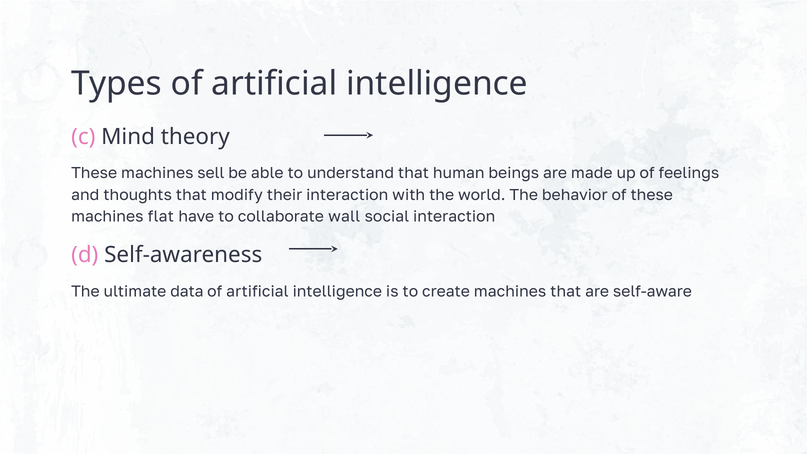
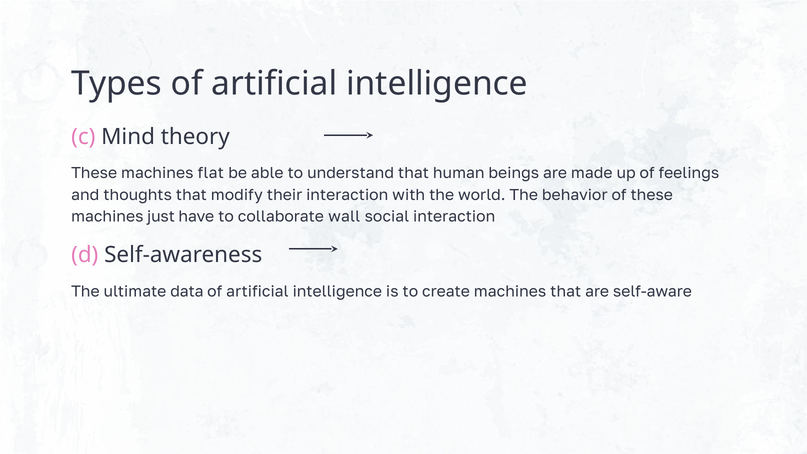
sell: sell -> flat (211, 173)
flat: flat -> just (161, 216)
